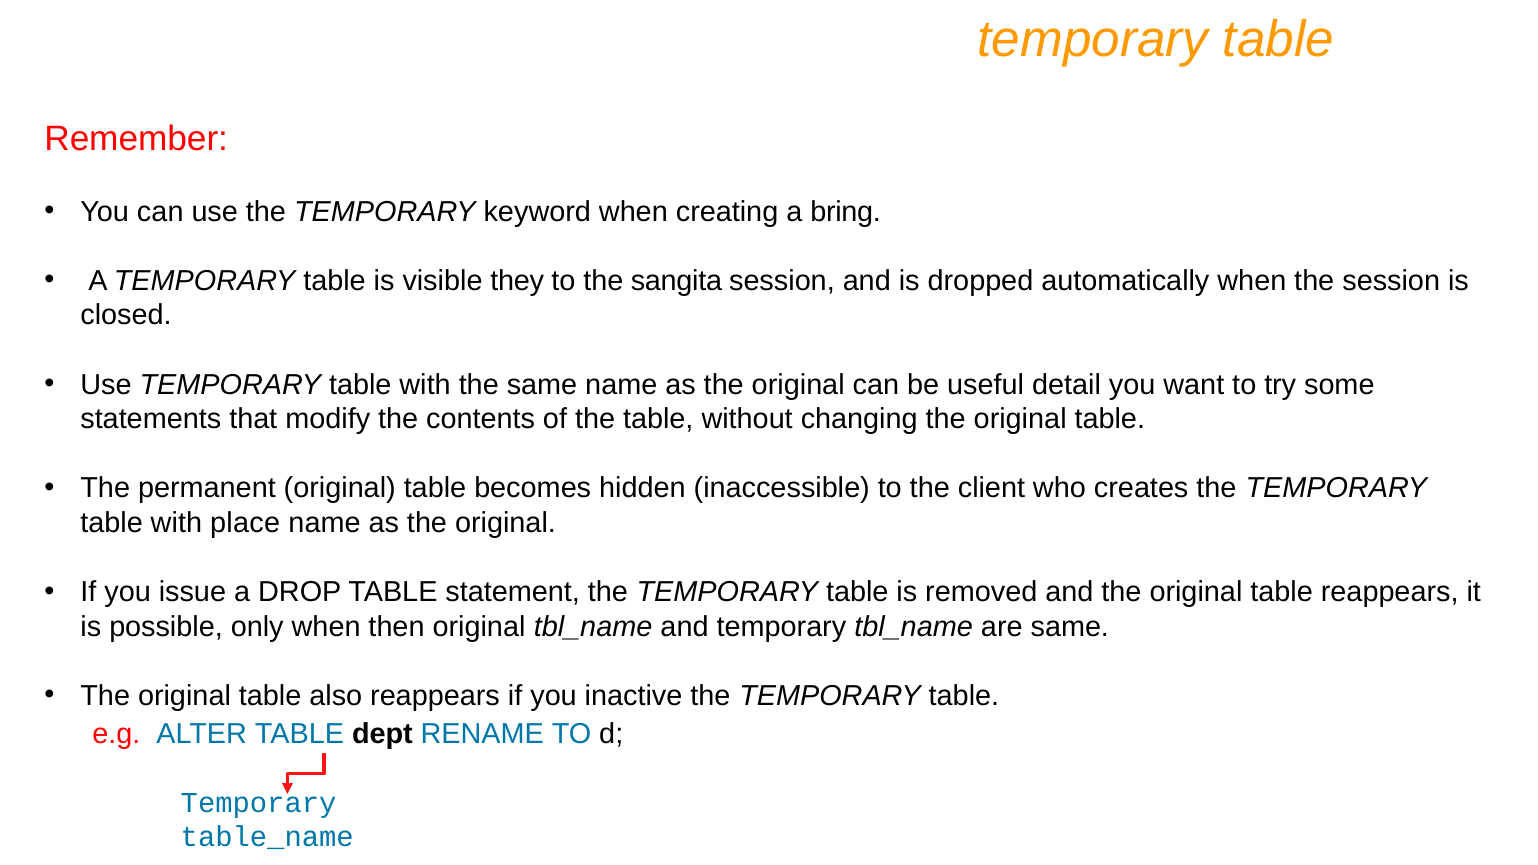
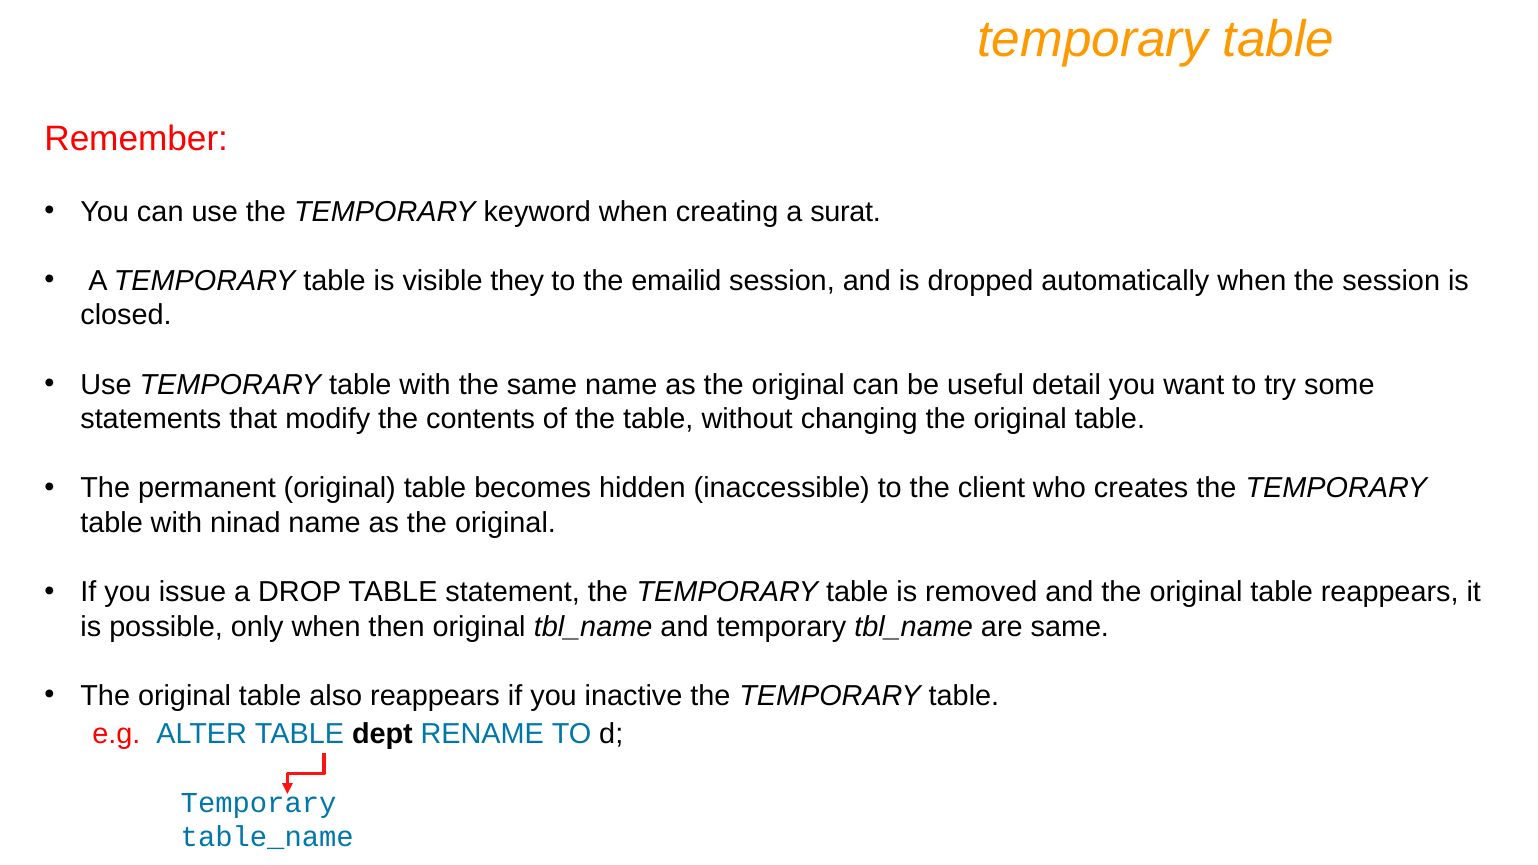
bring: bring -> surat (846, 212)
sangita: sangita -> emailid (676, 281)
place: place -> ninad (245, 523)
